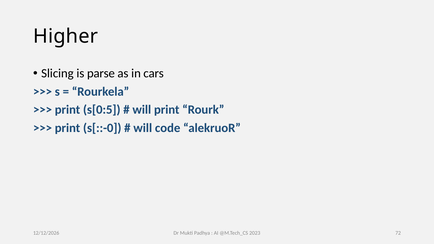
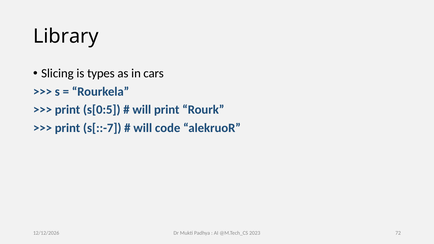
Higher: Higher -> Library (66, 36)
parse: parse -> types (101, 73)
s[::-0: s[::-0 -> s[::-7 (102, 128)
